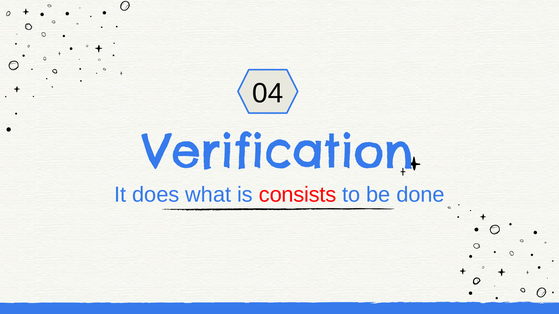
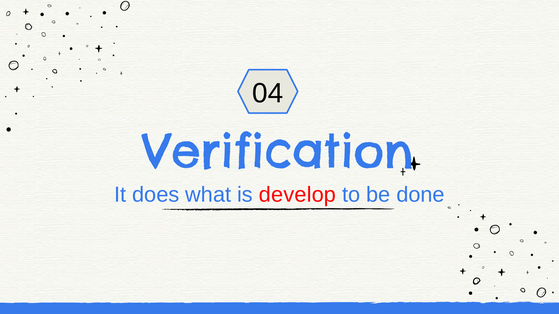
consists: consists -> develop (297, 195)
